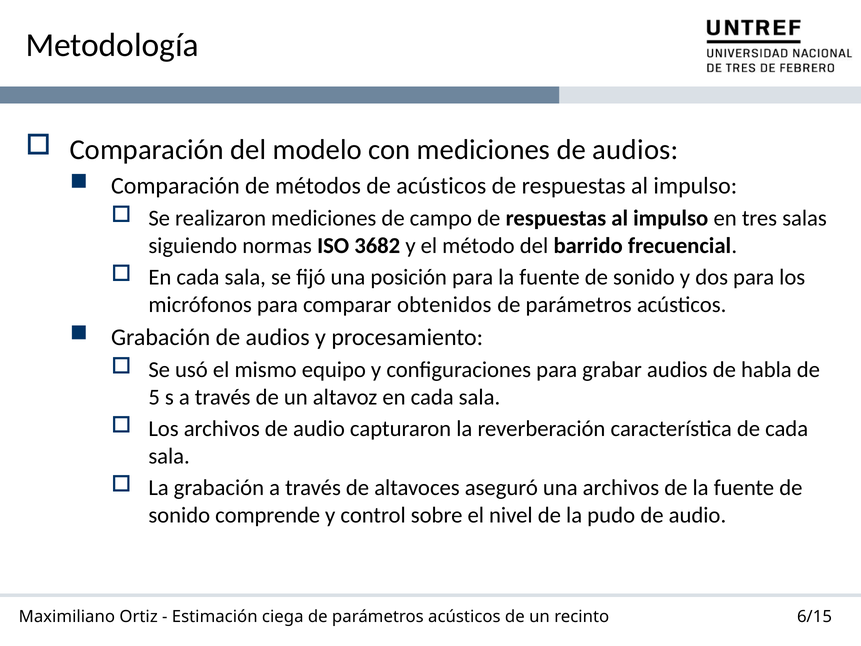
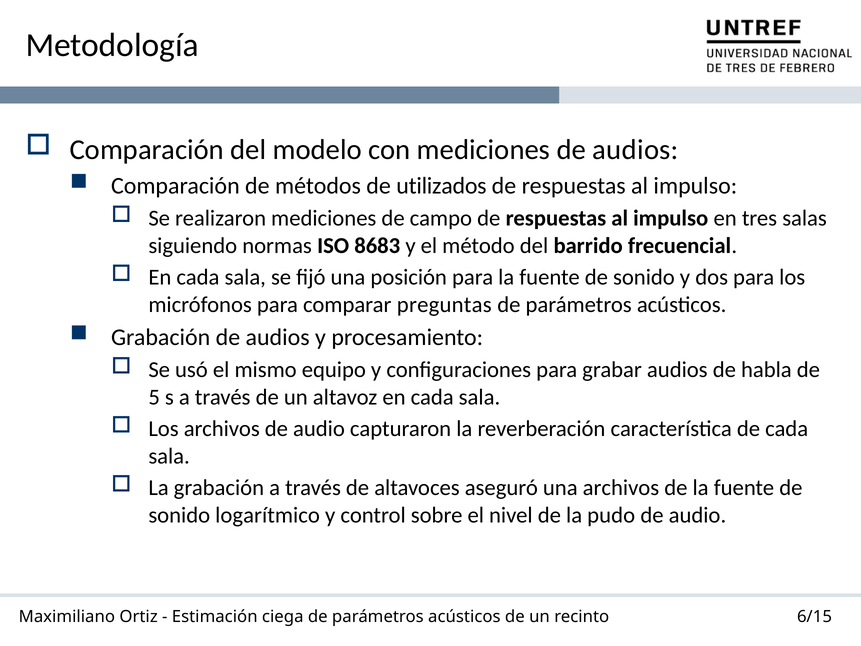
de acústicos: acústicos -> utilizados (441, 186)
3682: 3682 -> 8683 (377, 245)
obtenidos: obtenidos -> preguntas (444, 304)
comprende: comprende -> logarítmico (268, 515)
